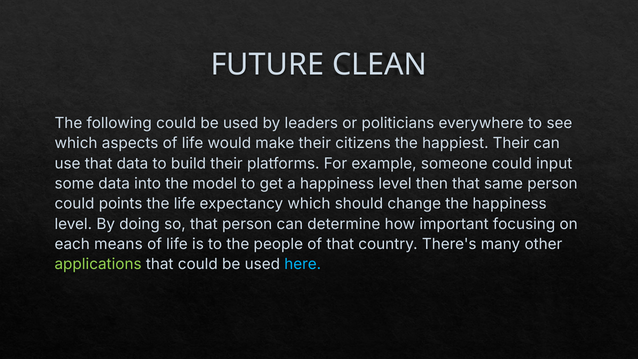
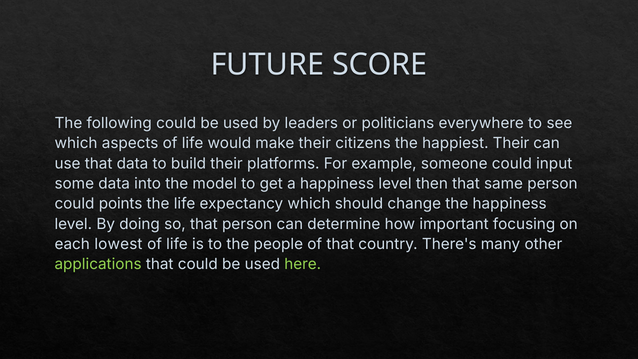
CLEAN: CLEAN -> SCORE (380, 65)
means: means -> lowest (118, 244)
here colour: light blue -> light green (303, 264)
